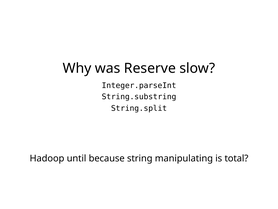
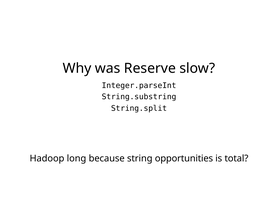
until: until -> long (76, 158)
manipulating: manipulating -> opportunities (184, 158)
